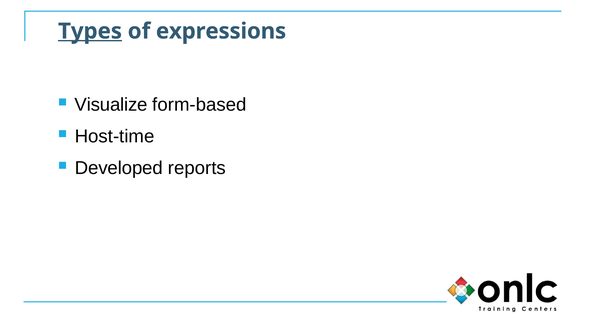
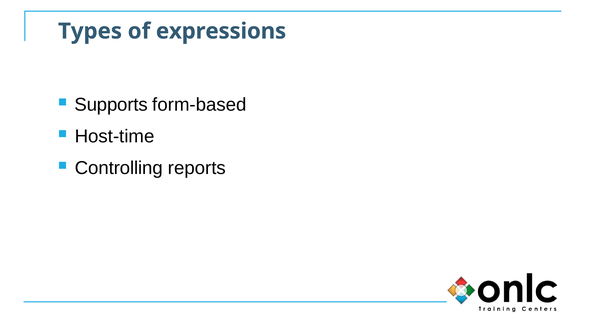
Types underline: present -> none (90, 31)
Visualize: Visualize -> Supports (111, 105)
Developed: Developed -> Controlling (119, 168)
